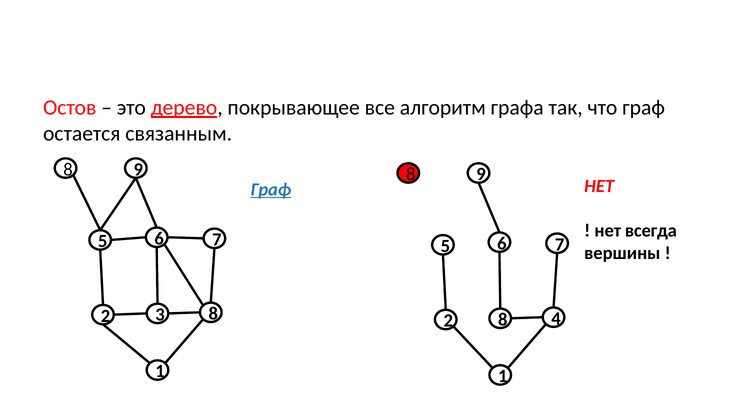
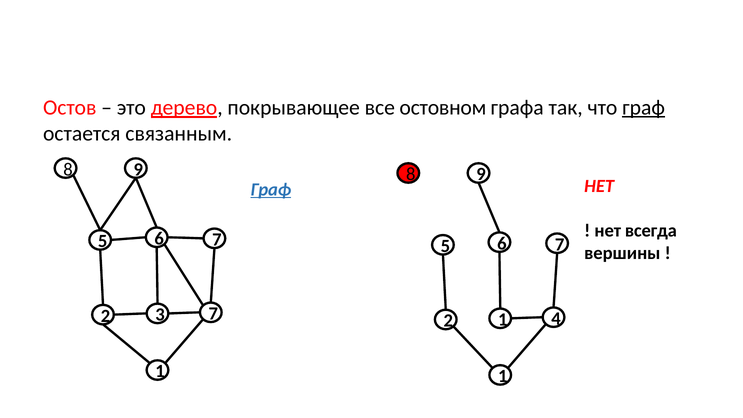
алгоритм: алгоритм -> остовном (443, 107)
граф underline: none -> present (644, 107)
3 8: 8 -> 7 (213, 314)
2 8: 8 -> 1 (503, 320)
